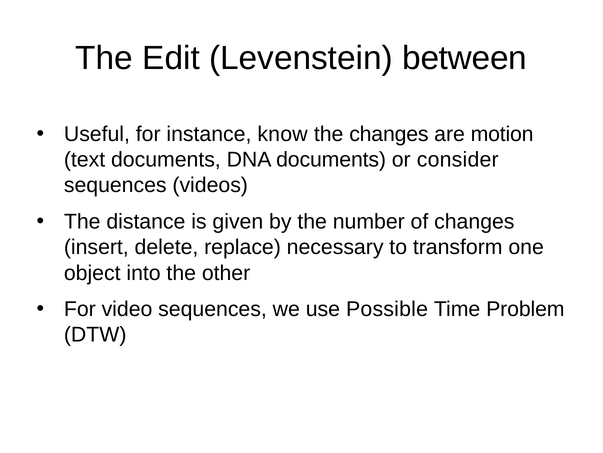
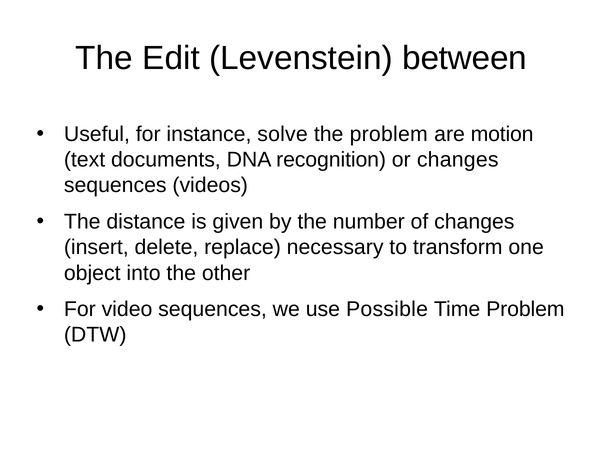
know: know -> solve (283, 134)
the changes: changes -> problem (389, 134)
DNA documents: documents -> recognition (331, 160)
or consider: consider -> changes (458, 160)
